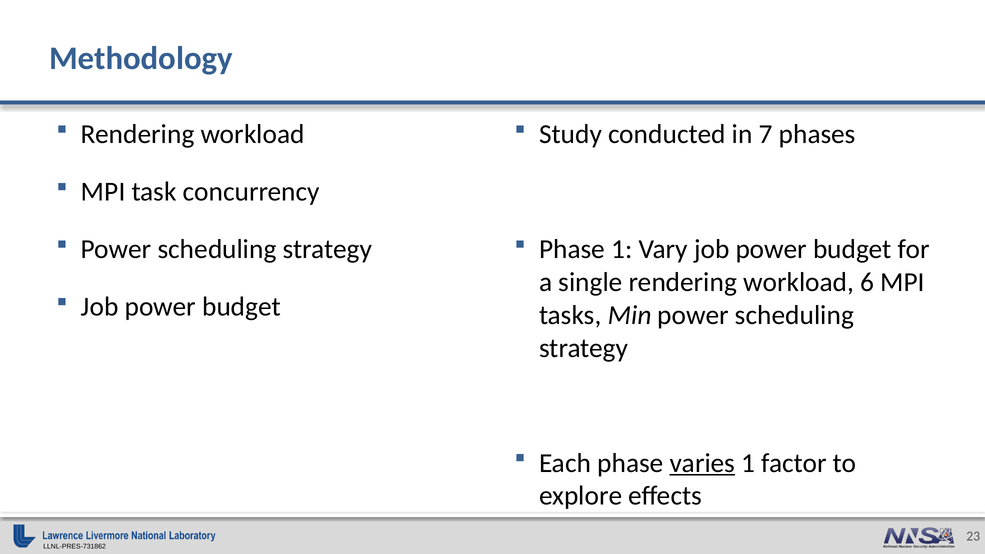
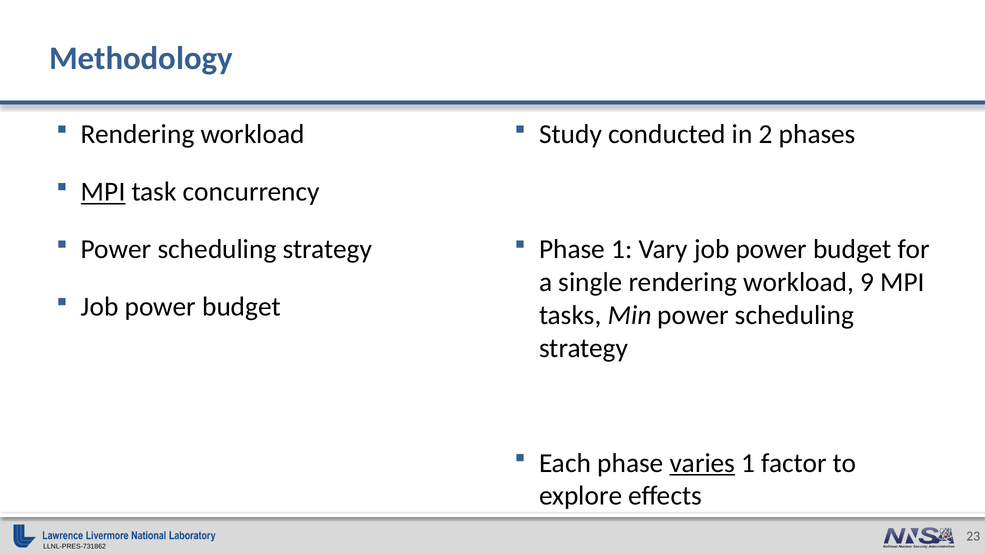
7: 7 -> 2 (766, 134)
MPI underline: none -> present (103, 192)
6: 6 -> 9 (867, 282)
